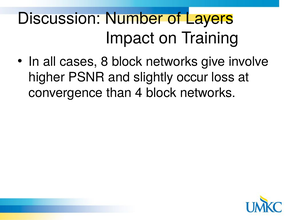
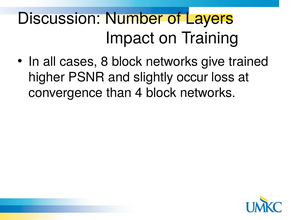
involve: involve -> trained (249, 61)
